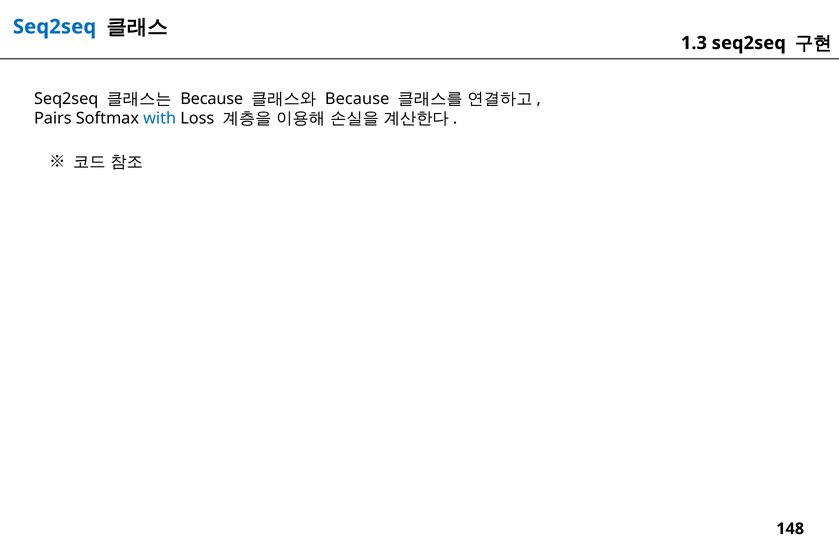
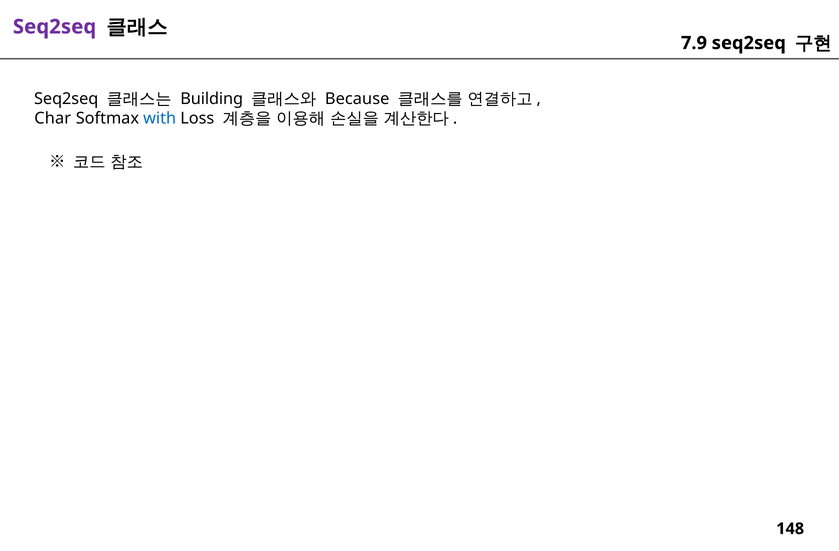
Seq2seq colour: blue -> purple (55, 27)
1.3: 1.3 -> 7.9 (694, 43)
Because: Because -> Building (212, 99)
Pairs: Pairs -> Char (53, 118)
